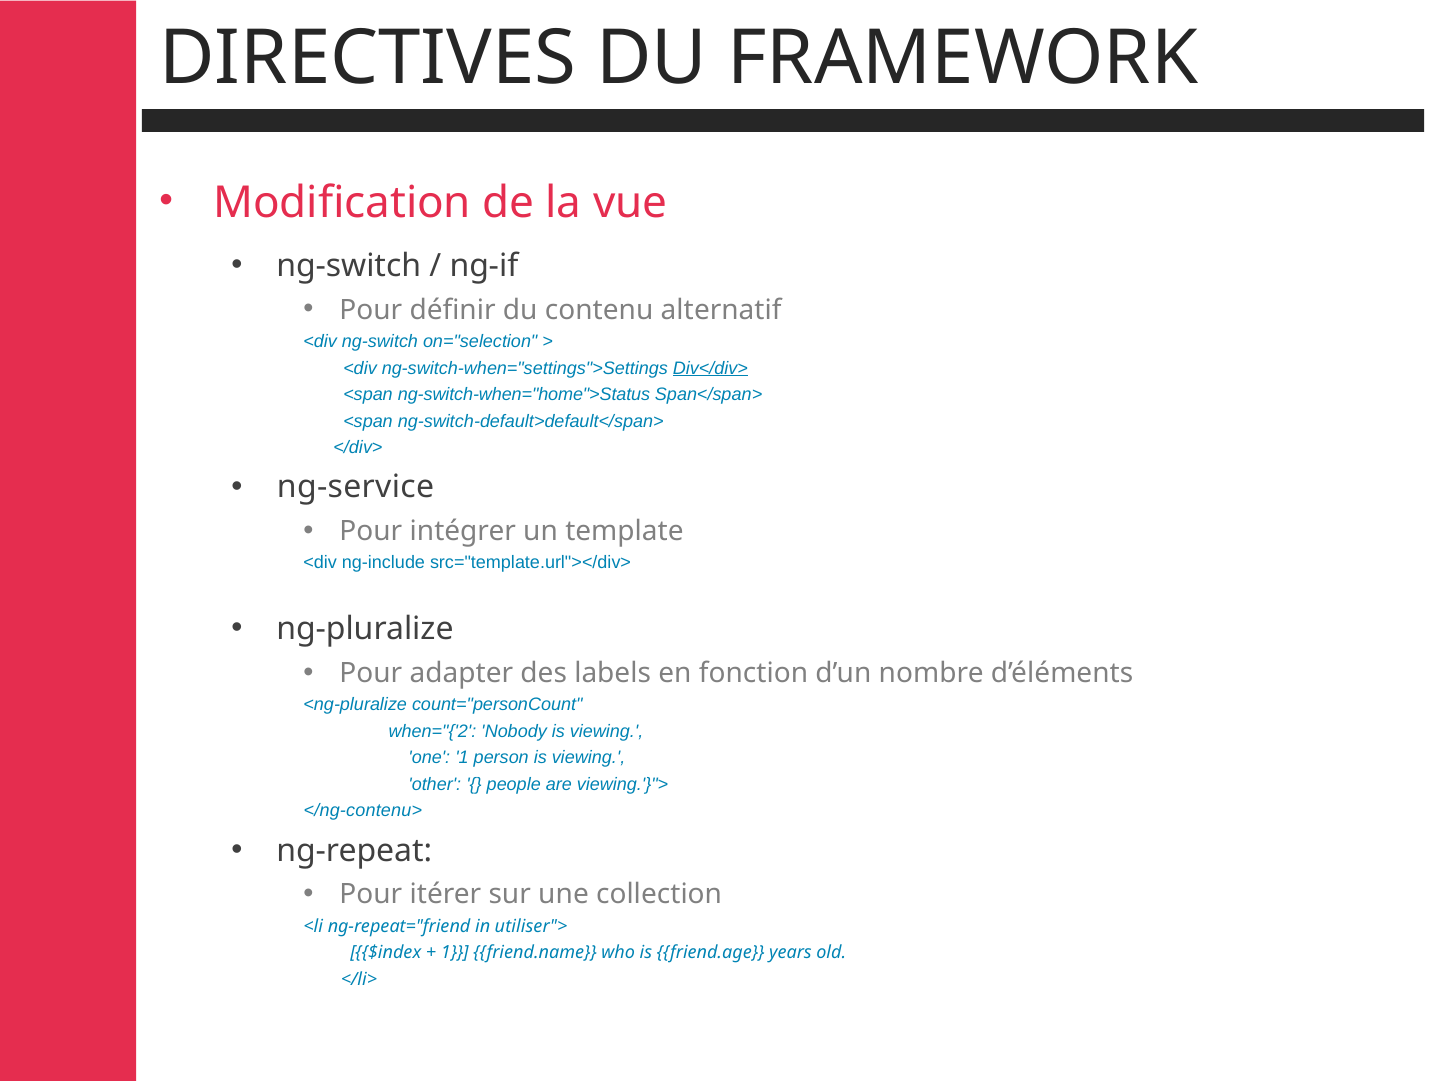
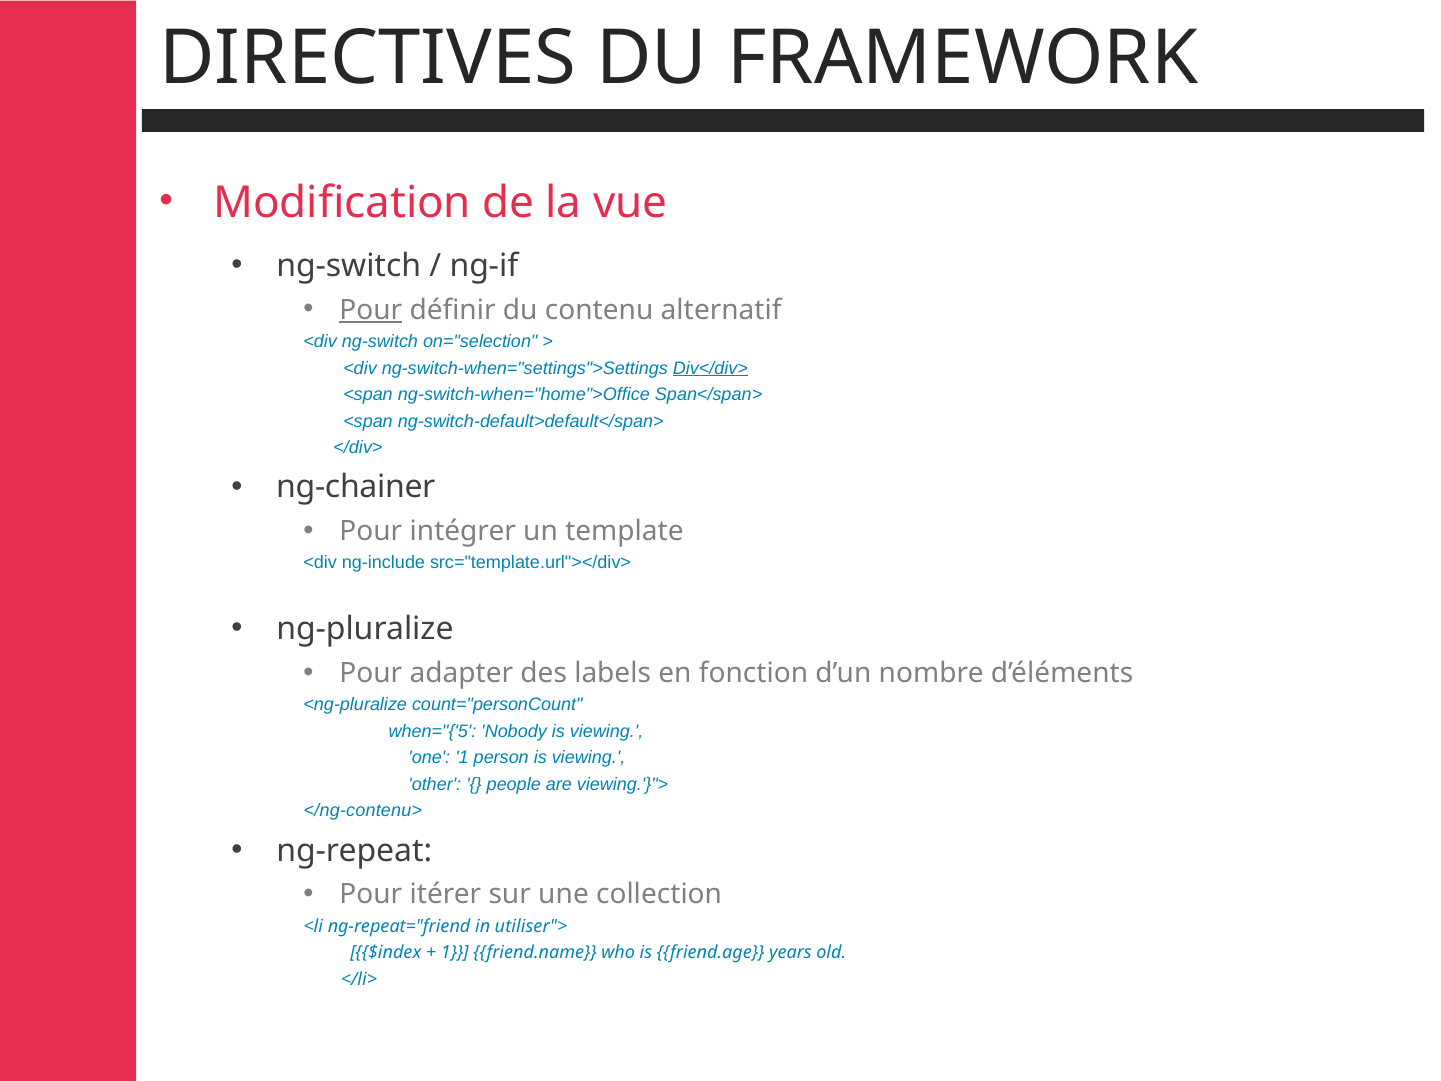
Pour underline: none -> present (371, 310)
ng-switch-when="home">Status: ng-switch-when="home">Status -> ng-switch-when="home">Office (524, 395)
ng-service: ng-service -> ng-chainer (356, 487)
when="{'2: when="{'2 -> when="{'5 (432, 731)
